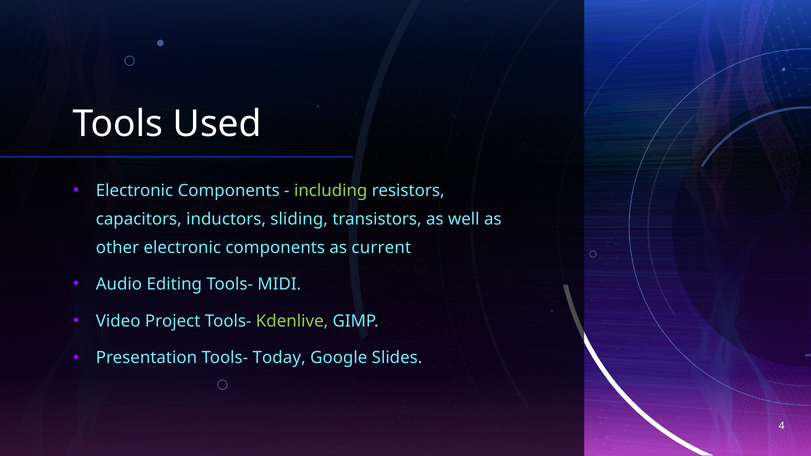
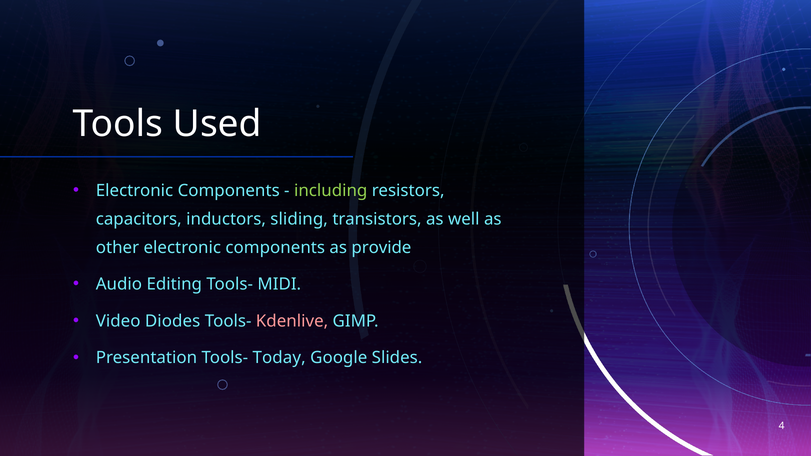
current: current -> provide (381, 248)
Project: Project -> Diodes (173, 321)
Kdenlive colour: light green -> pink (292, 321)
